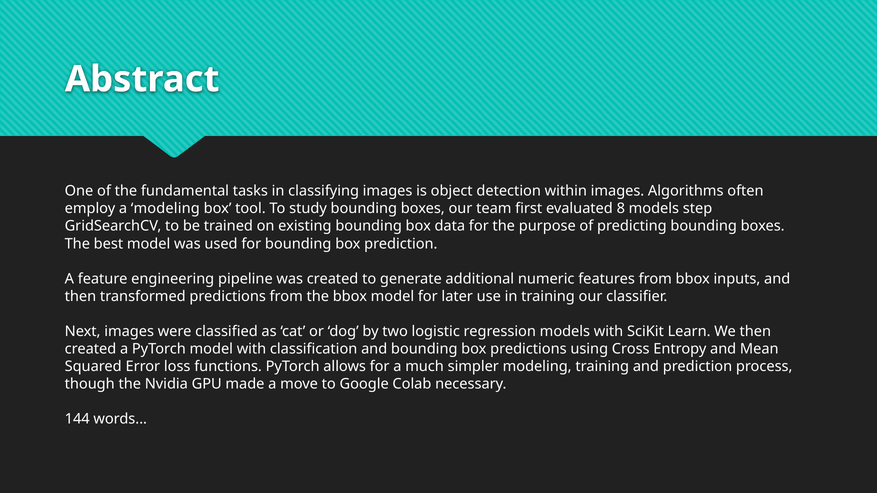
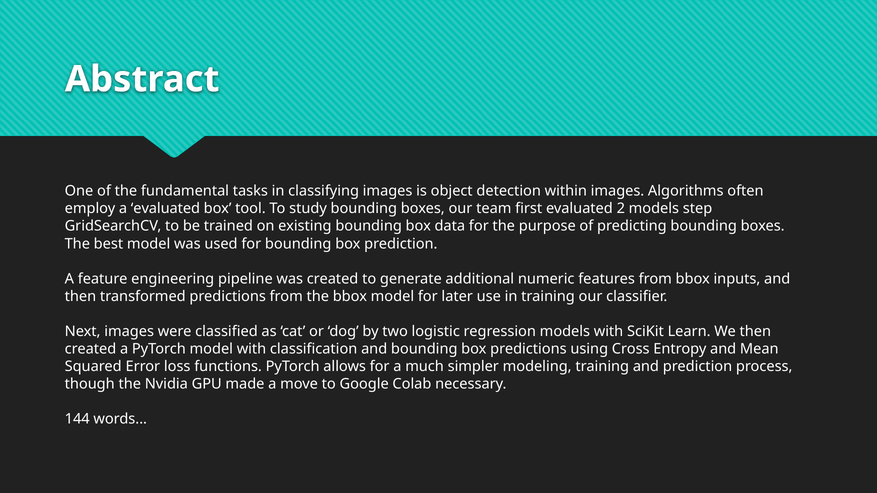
a modeling: modeling -> evaluated (165, 209)
8: 8 -> 2 (621, 209)
